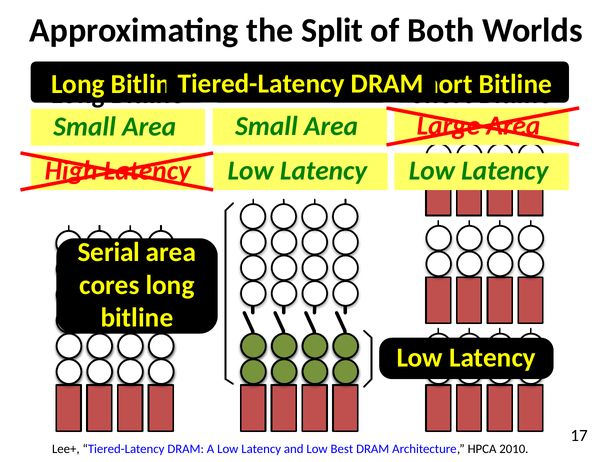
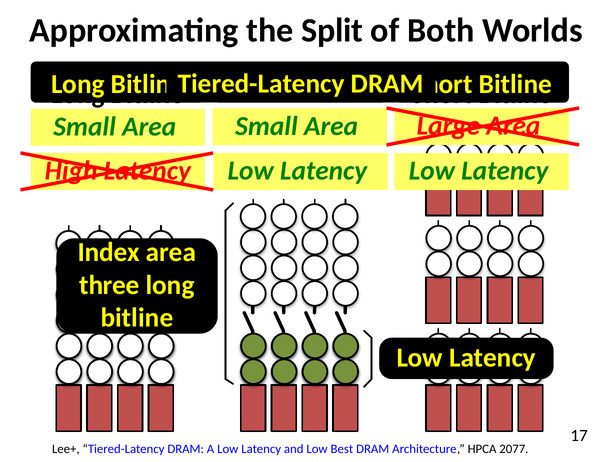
Serial: Serial -> Index (109, 252)
cores: cores -> three (110, 285)
2010: 2010 -> 2077 (514, 448)
